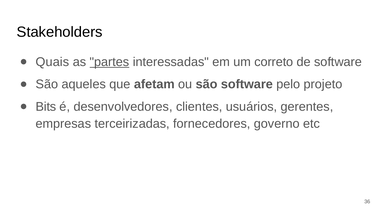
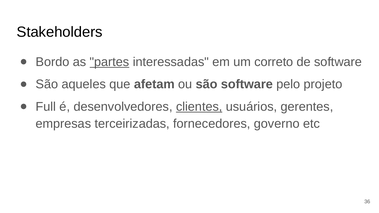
Quais: Quais -> Bordo (53, 62)
Bits: Bits -> Full (46, 107)
clientes underline: none -> present (199, 107)
